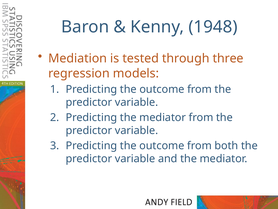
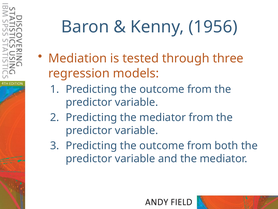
1948: 1948 -> 1956 (213, 27)
